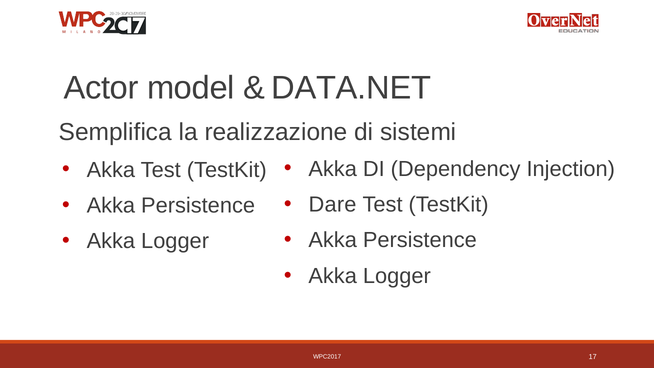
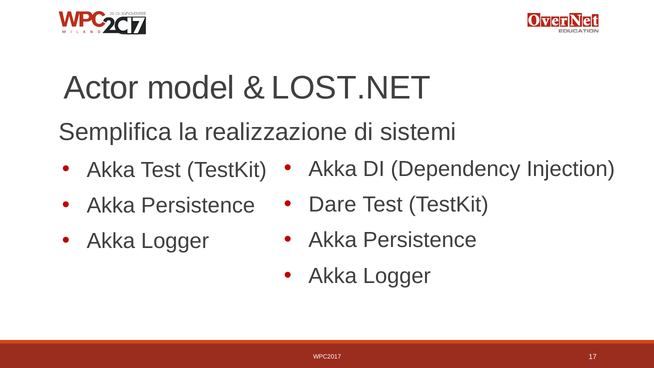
DATA.NET: DATA.NET -> LOST.NET (351, 88)
